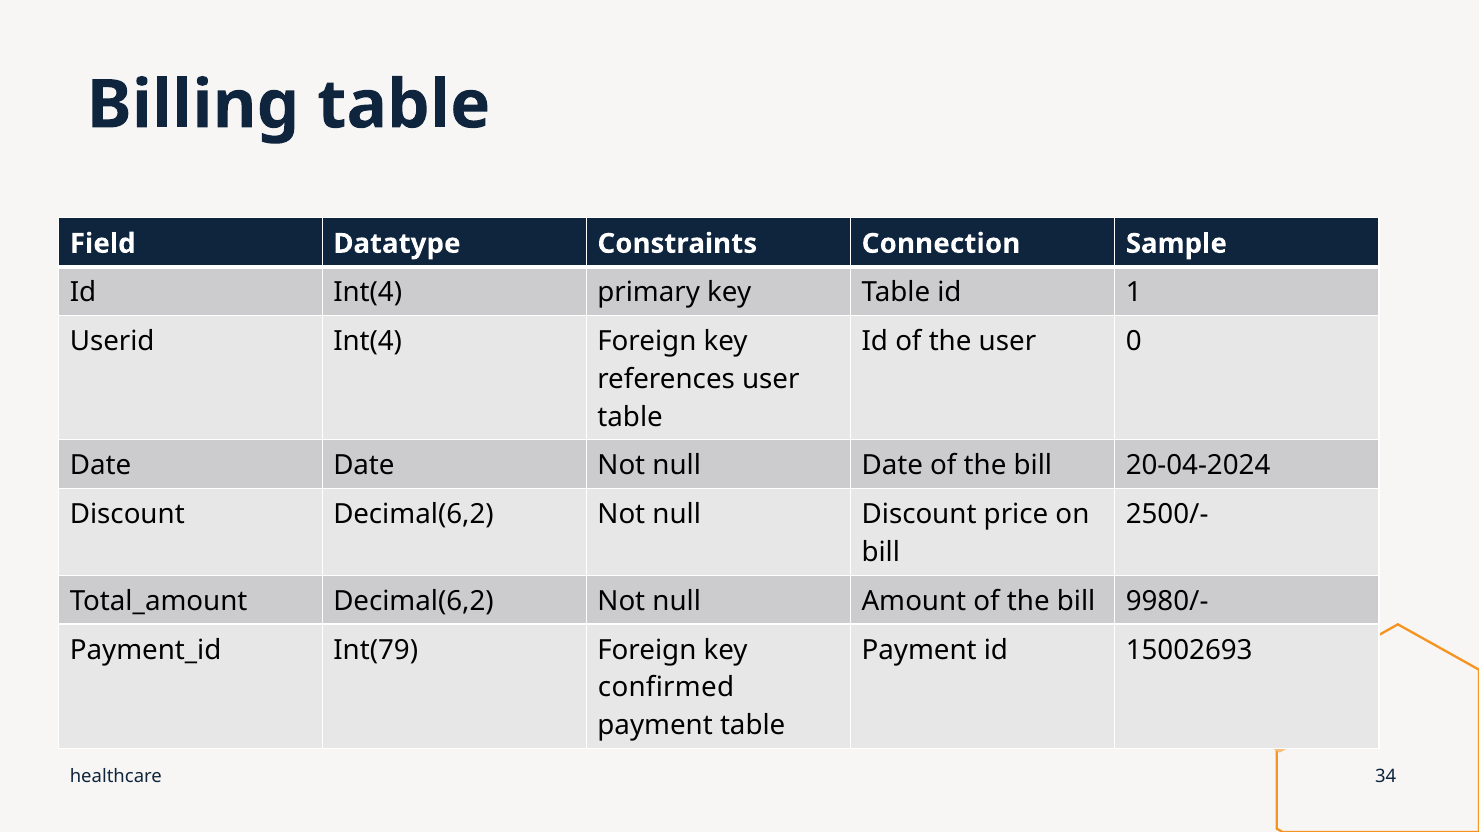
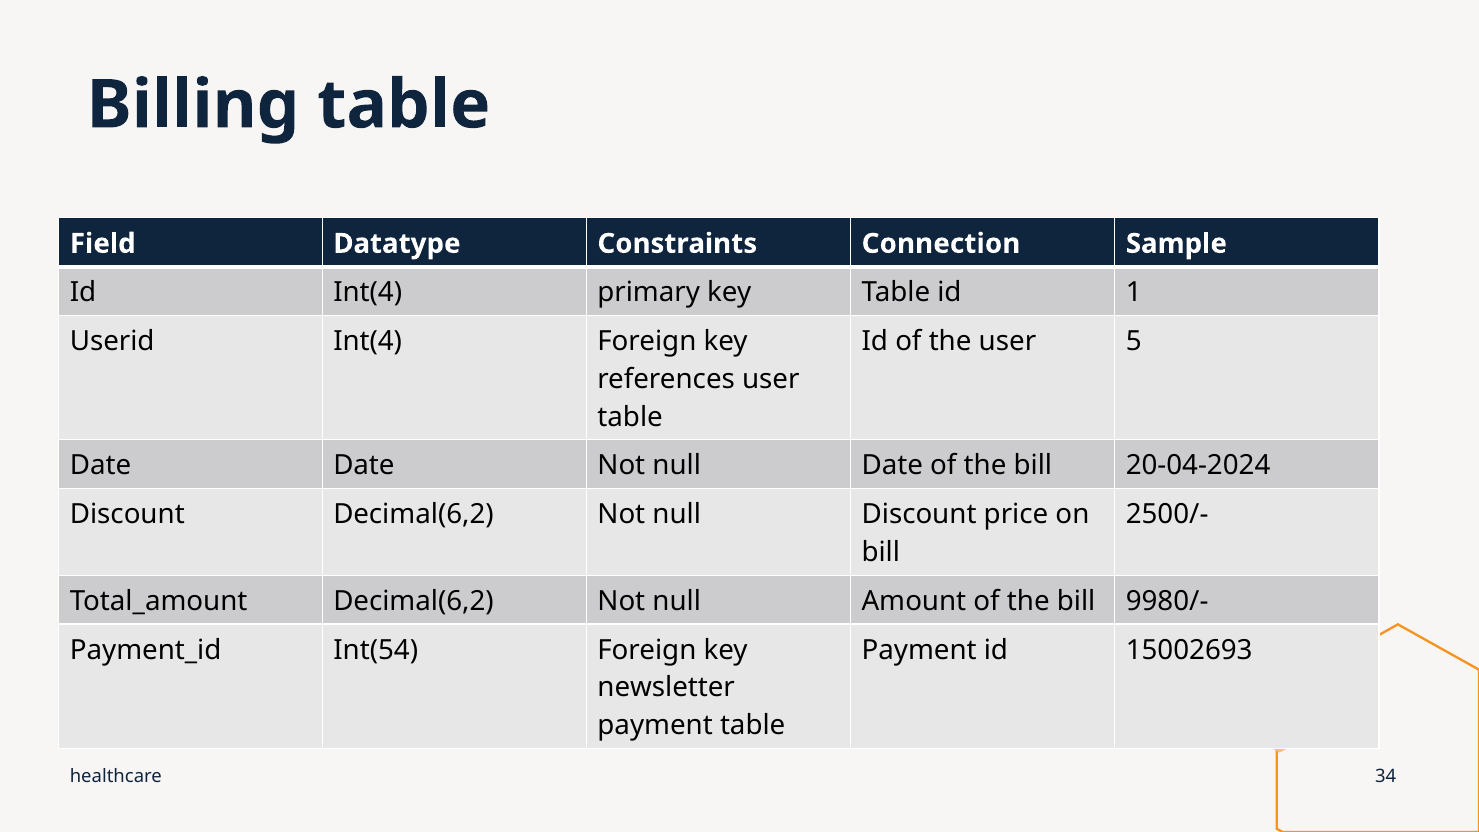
0: 0 -> 5 (1134, 341)
Int(79: Int(79 -> Int(54 (376, 650)
confirmed: confirmed -> newsletter (666, 688)
